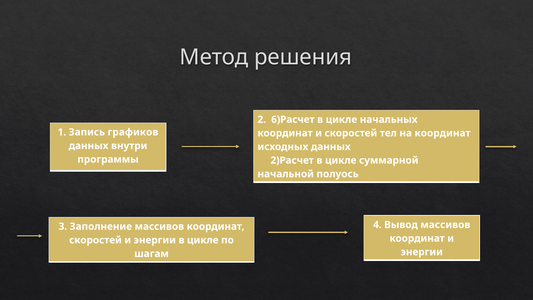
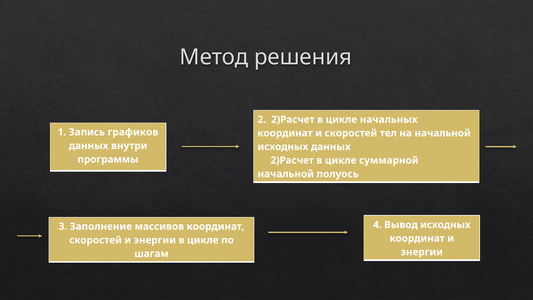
2 6)Расчет: 6)Расчет -> 2)Расчет (293, 119)
на координат: координат -> начальной (443, 133)
Вывод массивов: массивов -> исходных (445, 225)
